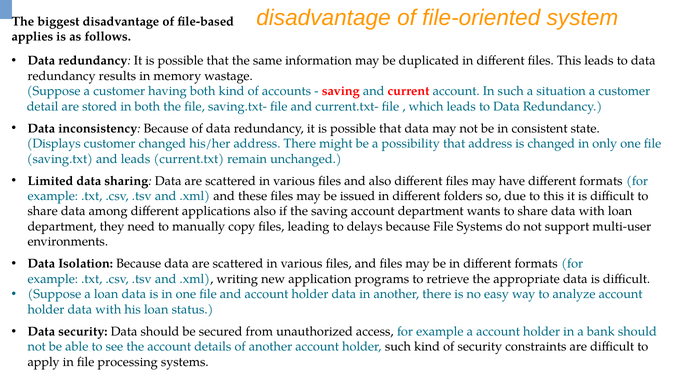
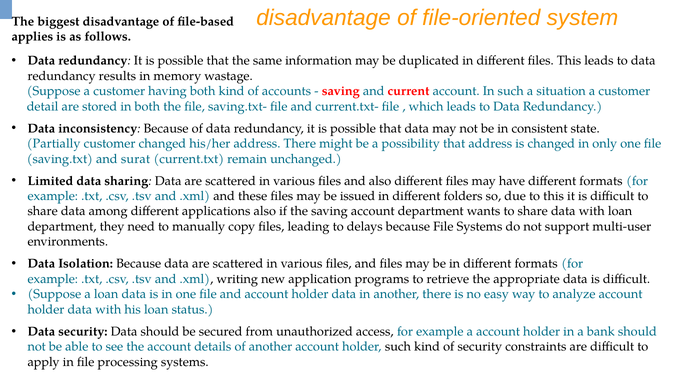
Displays: Displays -> Partially (54, 144)
and leads: leads -> surat (136, 159)
